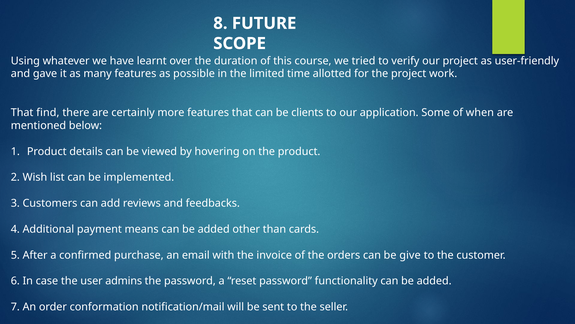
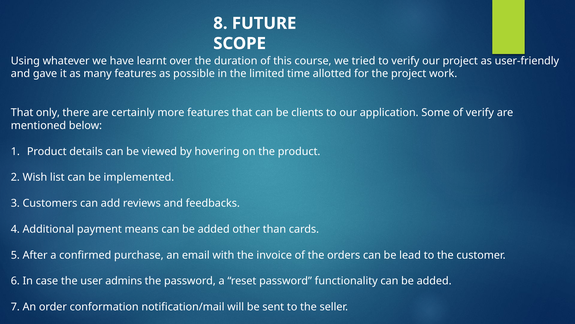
find: find -> only (48, 112)
of when: when -> verify (480, 112)
give: give -> lead (410, 255)
